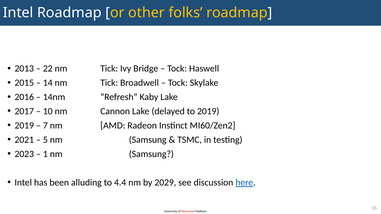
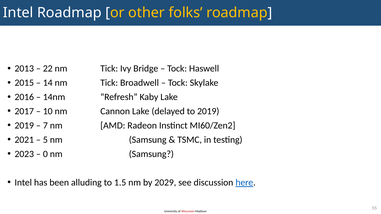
1: 1 -> 0 (45, 154)
4.4: 4.4 -> 1.5 (120, 183)
